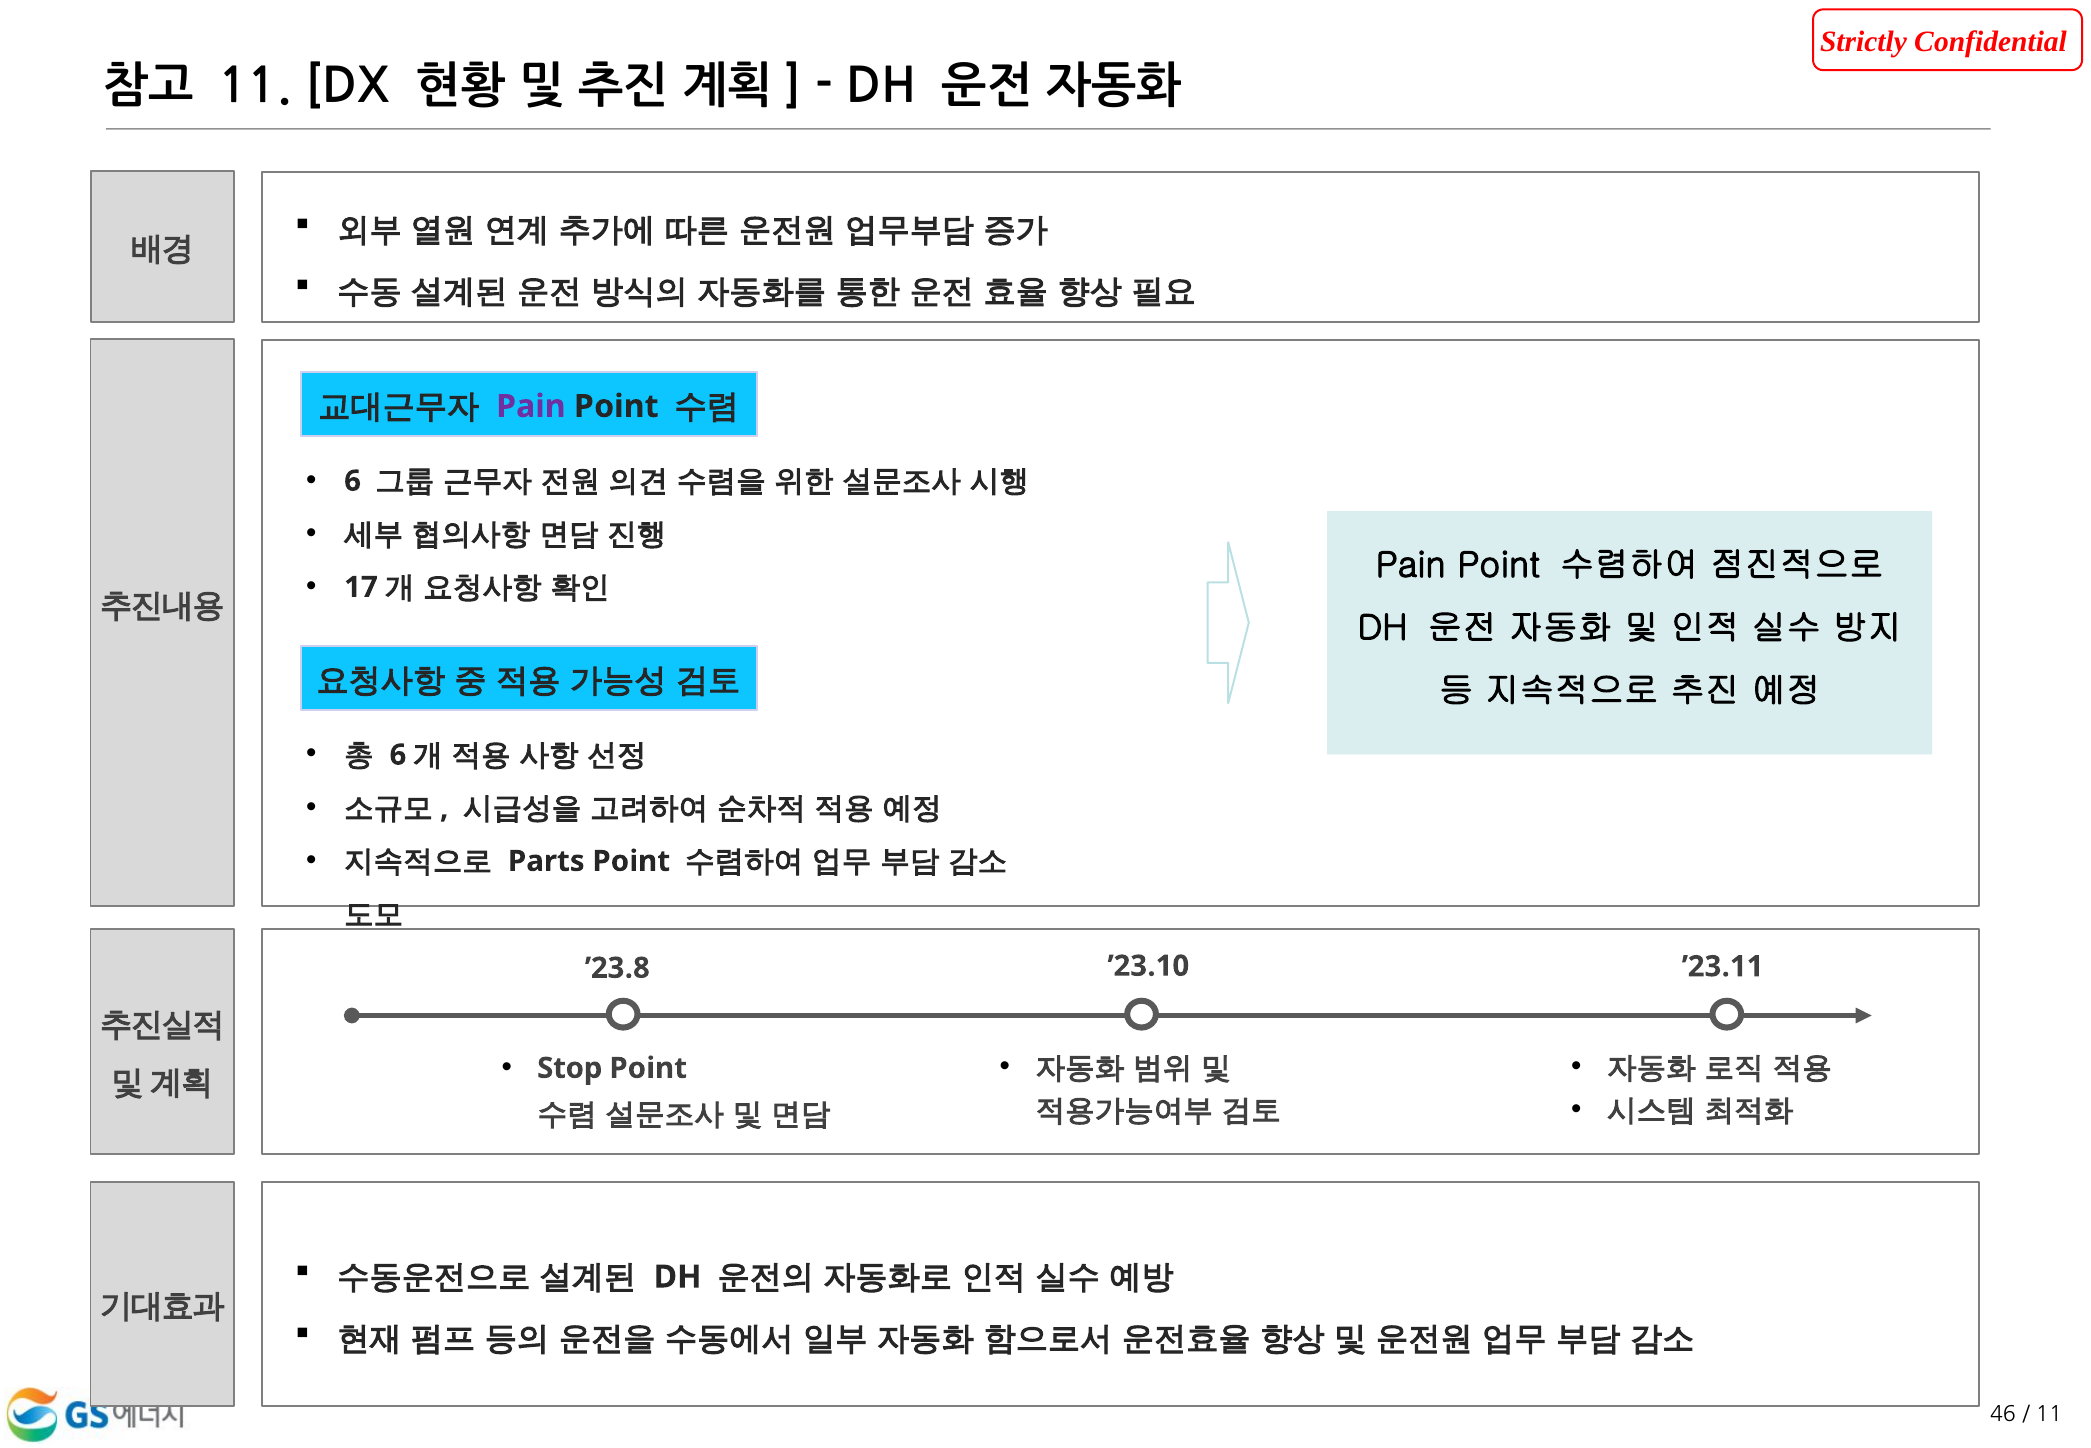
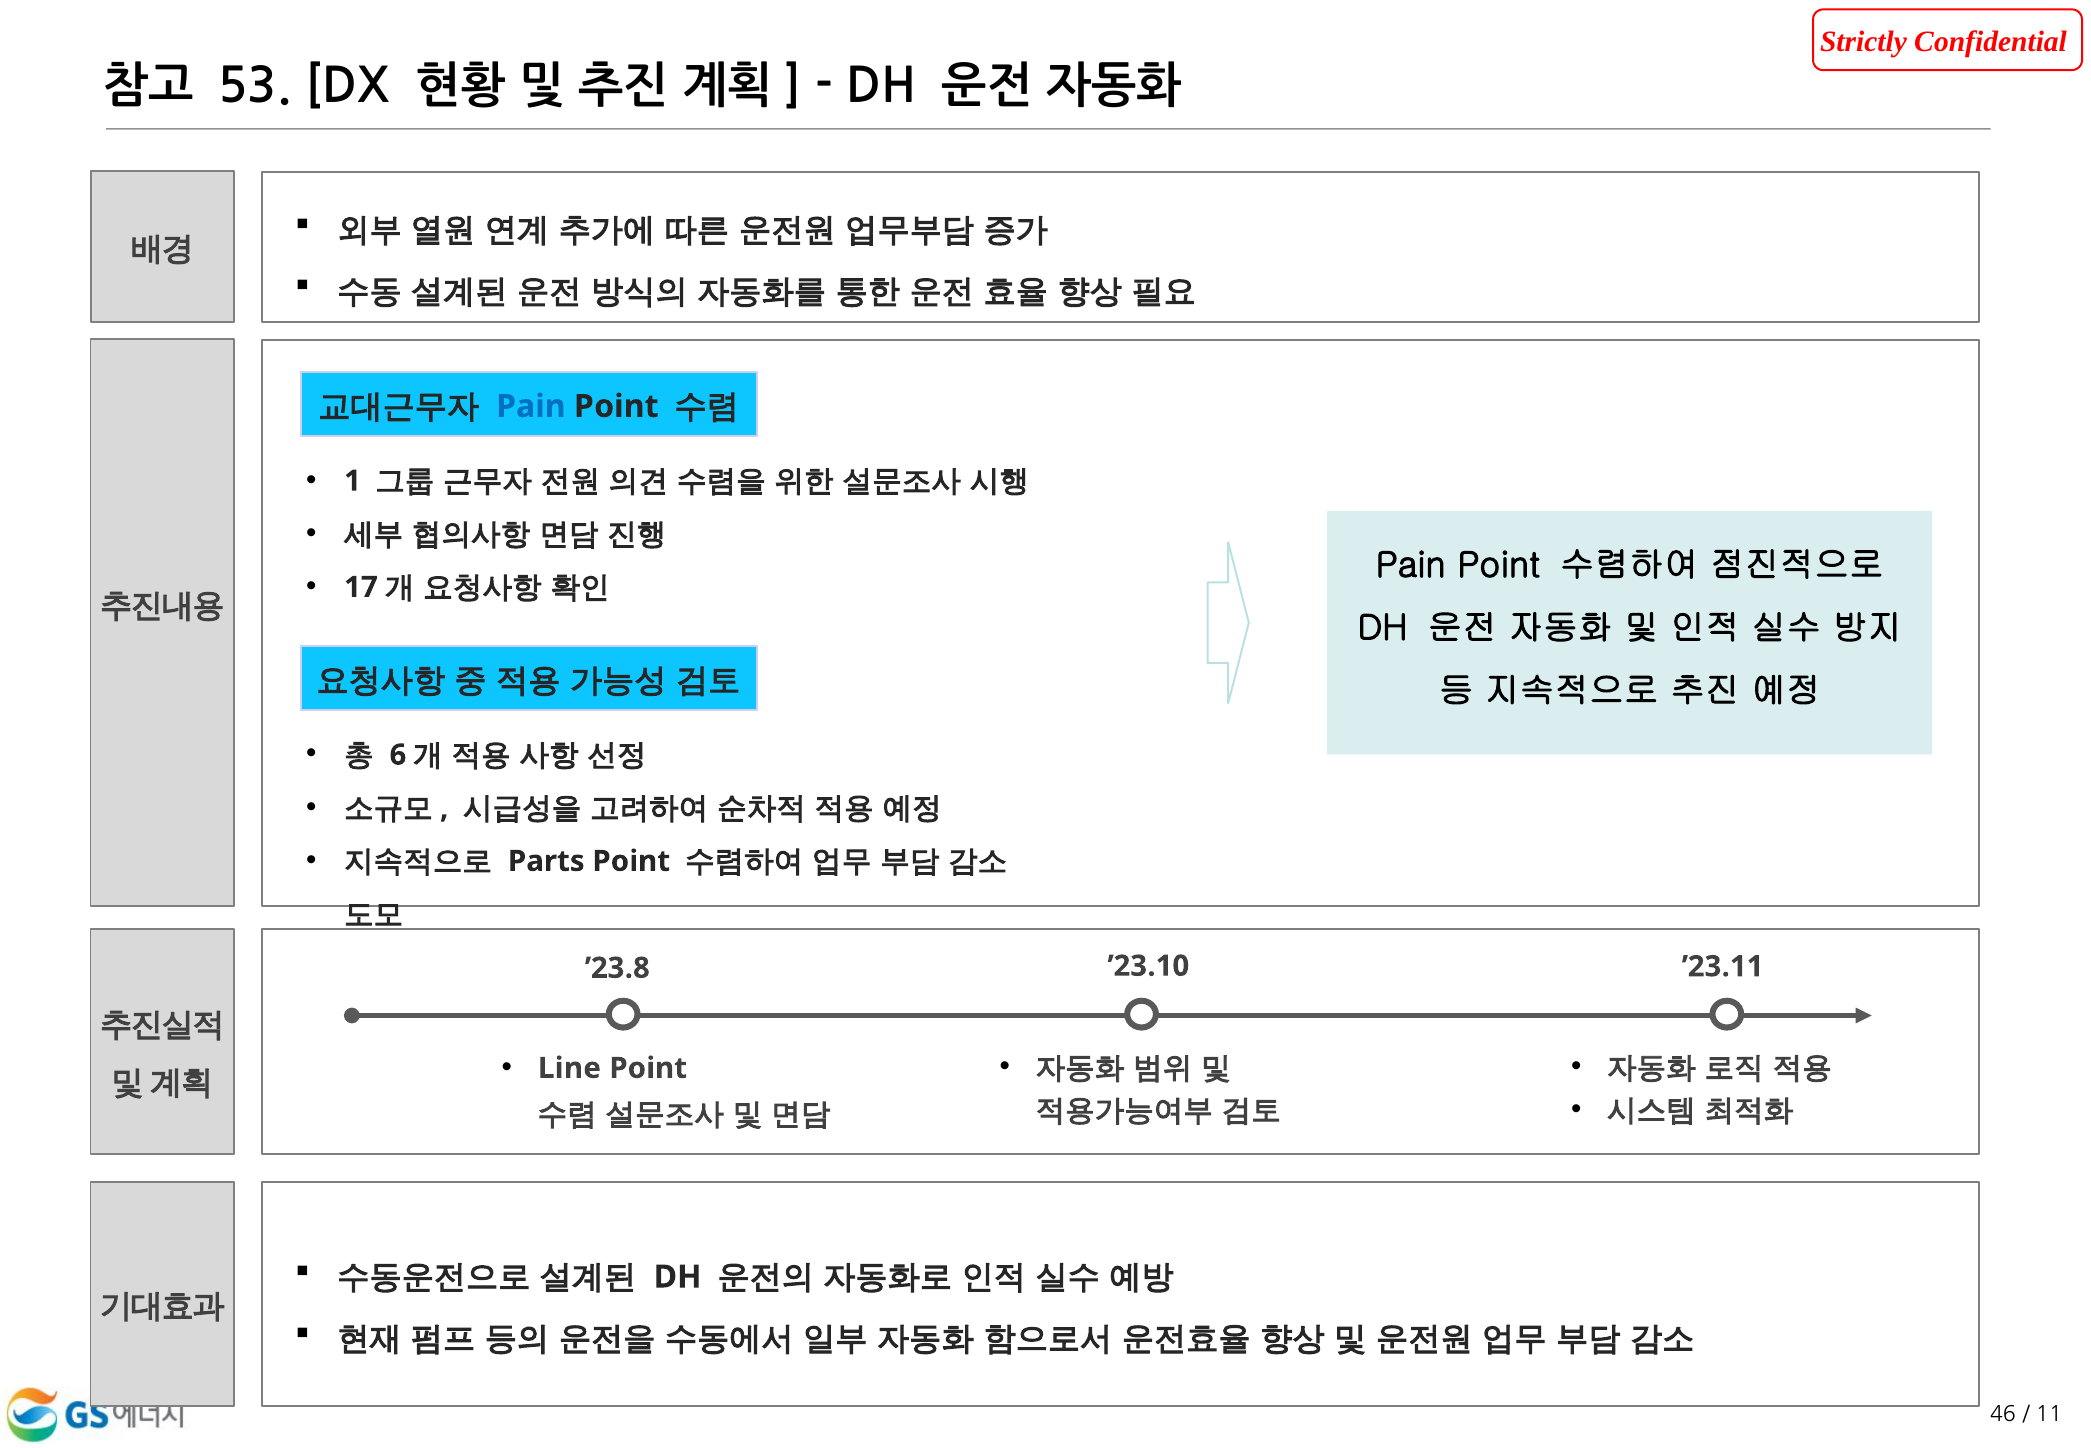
11: 11 -> 53 (255, 87)
Pain colour: purple -> blue (531, 406)
6: 6 -> 1 (353, 481)
Stop: Stop -> Line (569, 1068)
